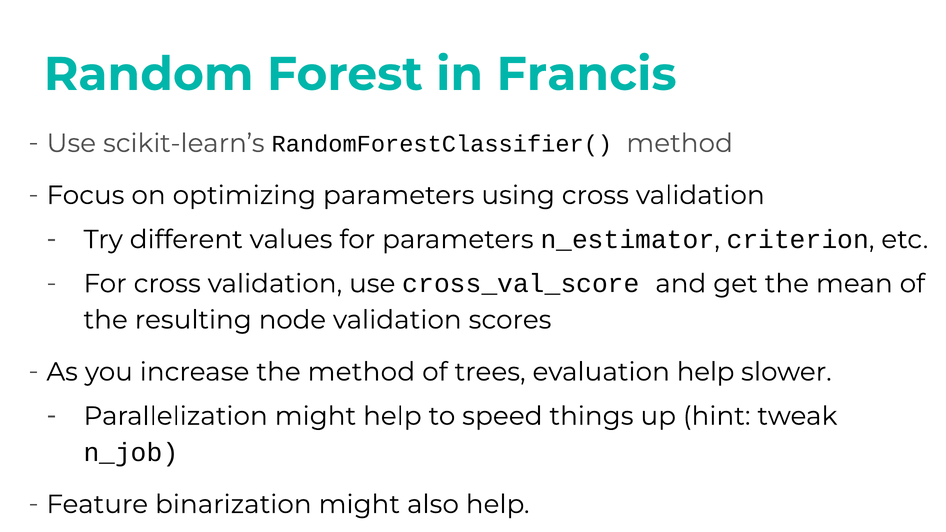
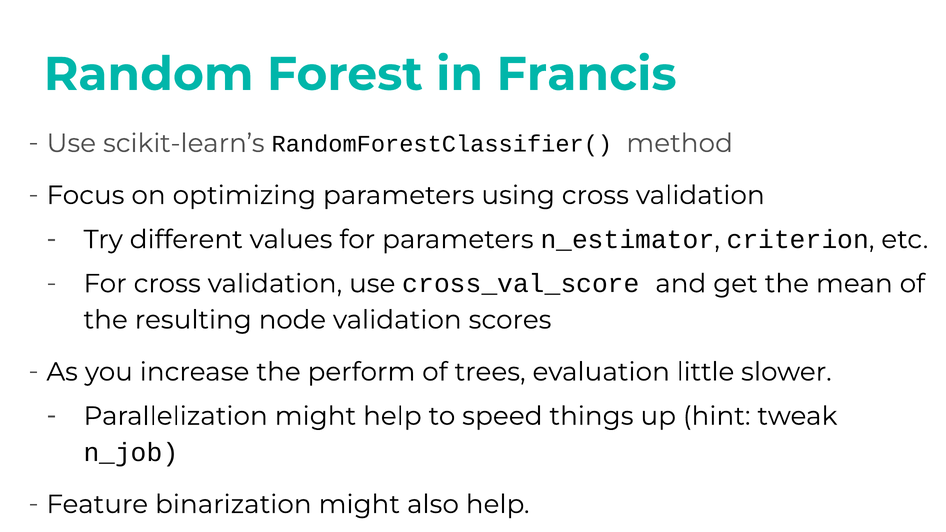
the method: method -> perform (361, 372)
evaluation help: help -> little (706, 372)
